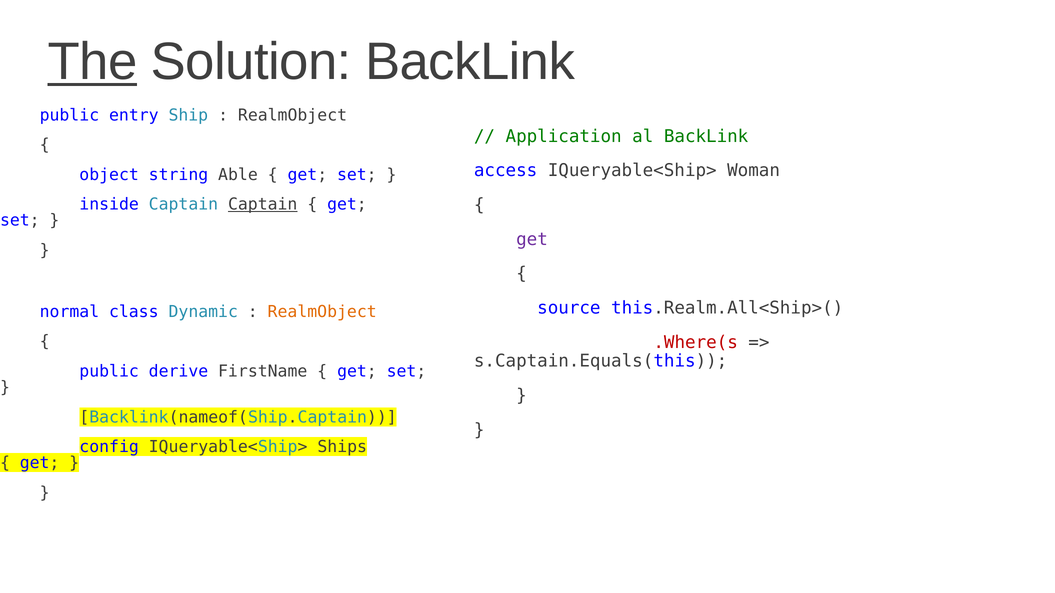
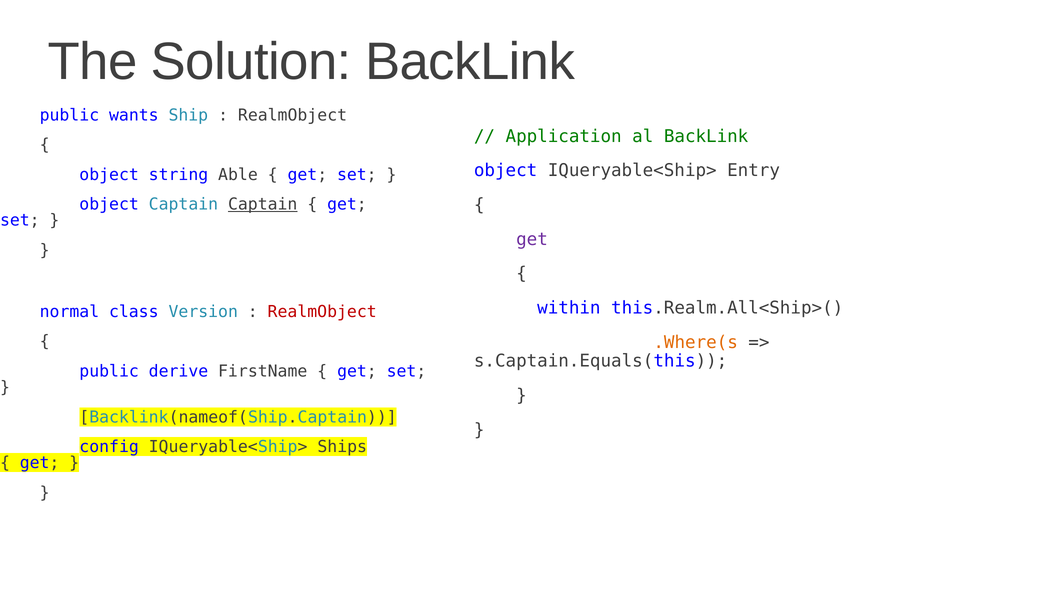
The underline: present -> none (93, 62)
entry: entry -> wants (134, 115)
access: access -> object (506, 171)
Woman: Woman -> Entry (754, 171)
inside: inside -> object (109, 205)
source: source -> within (569, 308)
Dynamic: Dynamic -> Version (203, 312)
RealmObject colour: orange -> red (322, 312)
.Where(s colour: red -> orange (696, 342)
